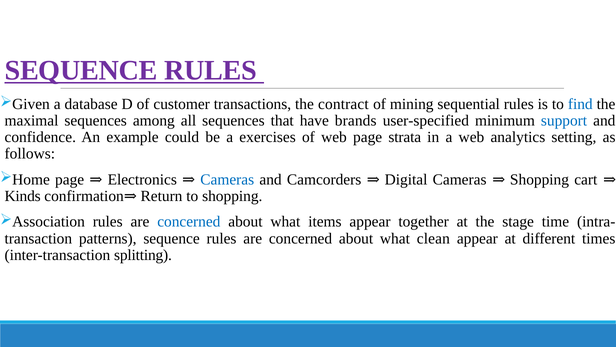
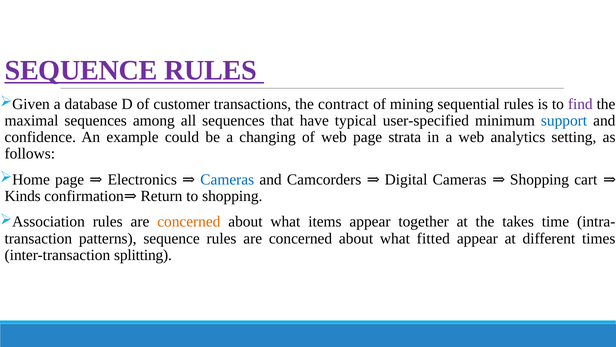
find colour: blue -> purple (580, 104)
brands: brands -> typical (356, 120)
exercises: exercises -> changing (268, 137)
concerned colour: blue -> orange (189, 222)
stage: stage -> takes (518, 222)
clean: clean -> fitted (433, 238)
